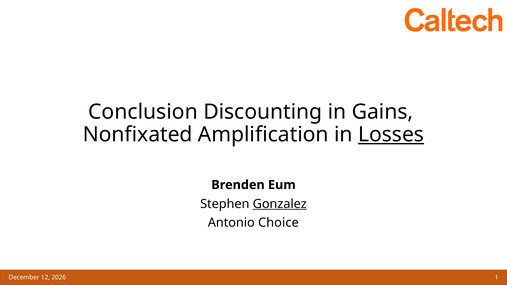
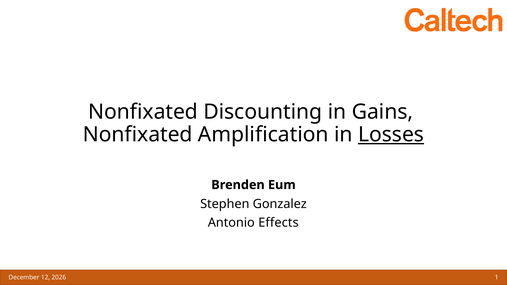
Conclusion: Conclusion -> Nonfixated (143, 112)
Gonzalez underline: present -> none (280, 204)
Choice: Choice -> Effects (278, 223)
